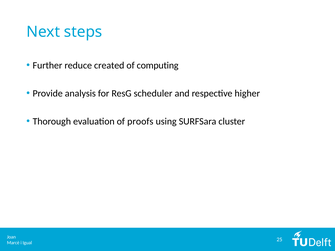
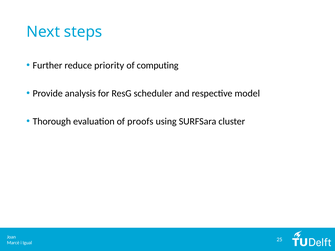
created: created -> priority (109, 65)
higher: higher -> model (247, 93)
